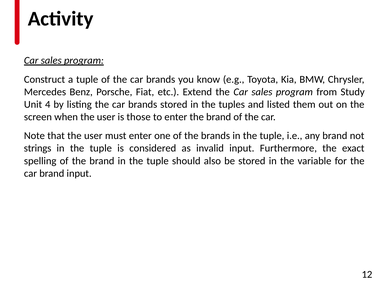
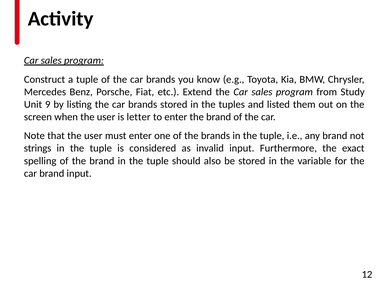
4: 4 -> 9 (48, 104)
those: those -> letter (139, 117)
